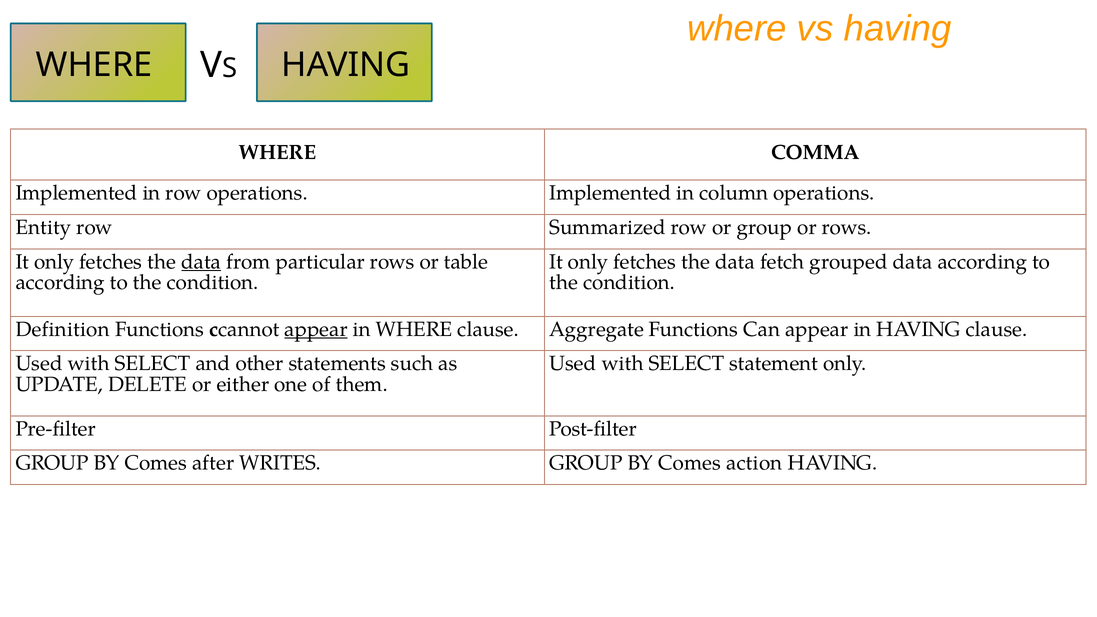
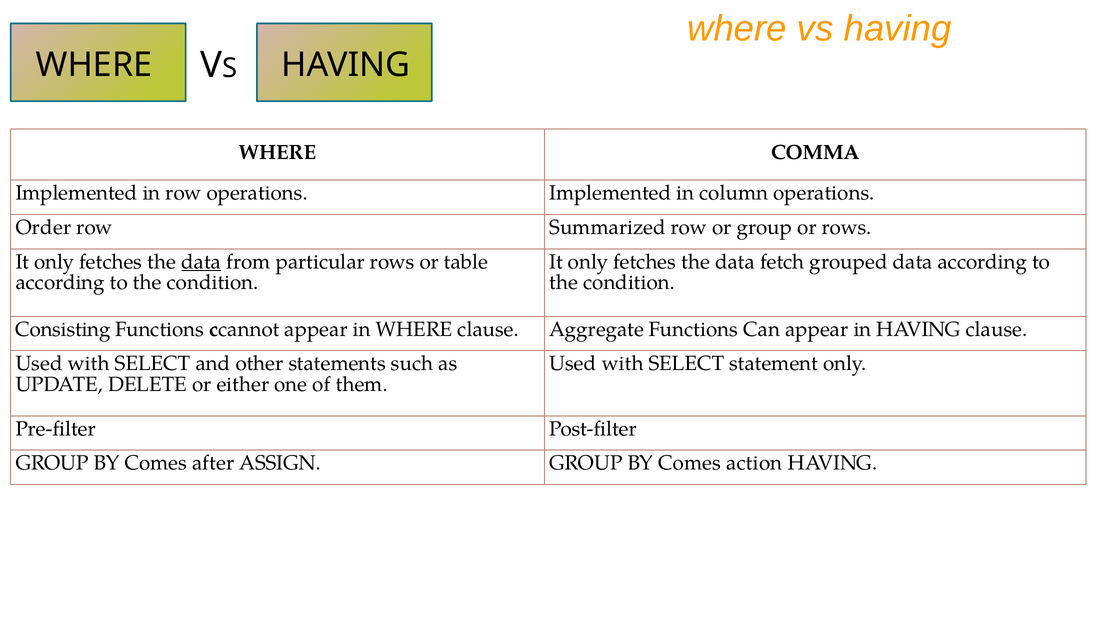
Entity: Entity -> Order (43, 227)
Definition: Definition -> Consisting (63, 329)
appear underline: present -> none (316, 329)
WRITES: WRITES -> ASSIGN (280, 463)
